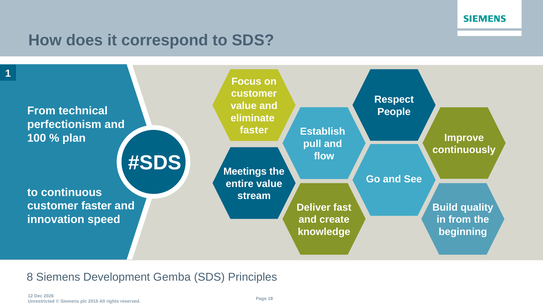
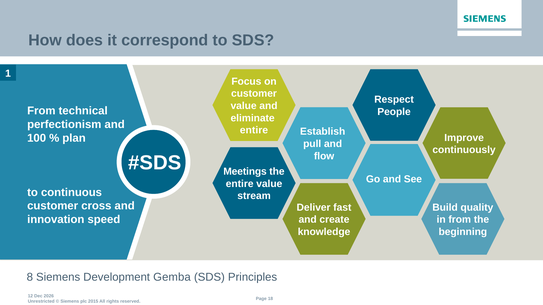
faster: faster -> entire (254, 130)
customer faster: faster -> cross (96, 206)
